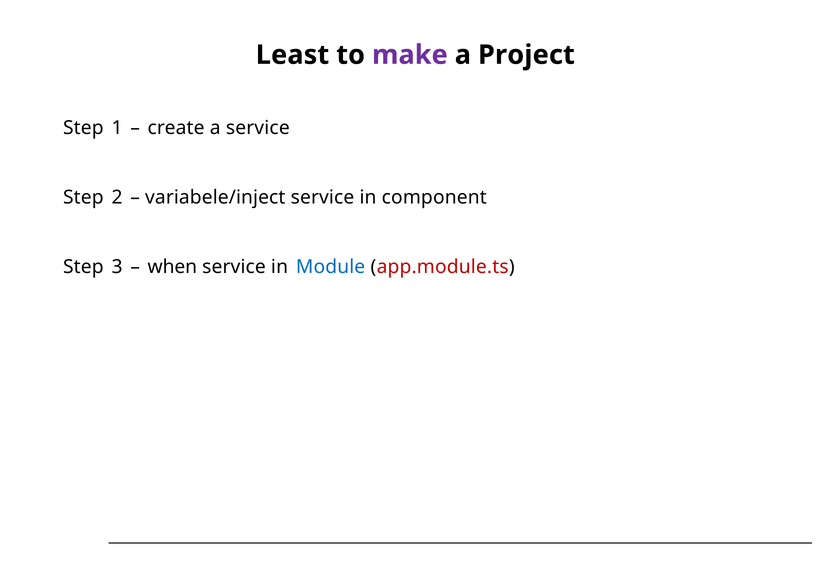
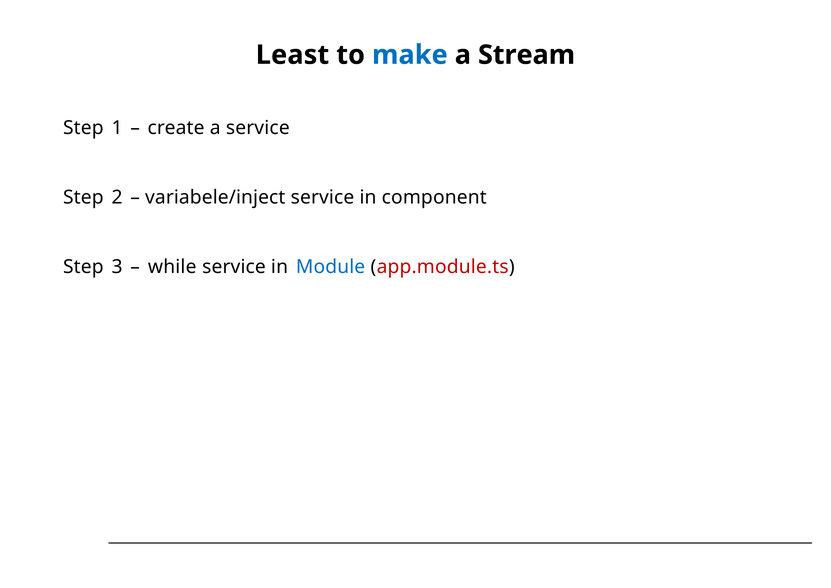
make colour: purple -> blue (410, 55)
Project: Project -> Stream (527, 55)
when: when -> while (172, 267)
